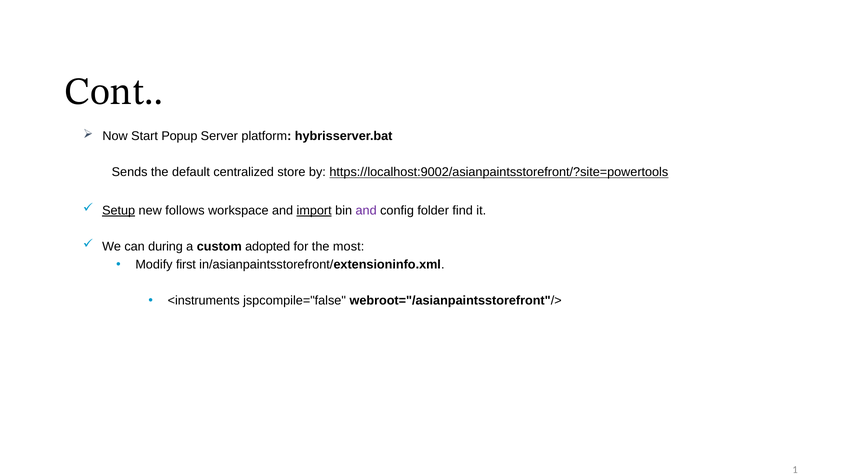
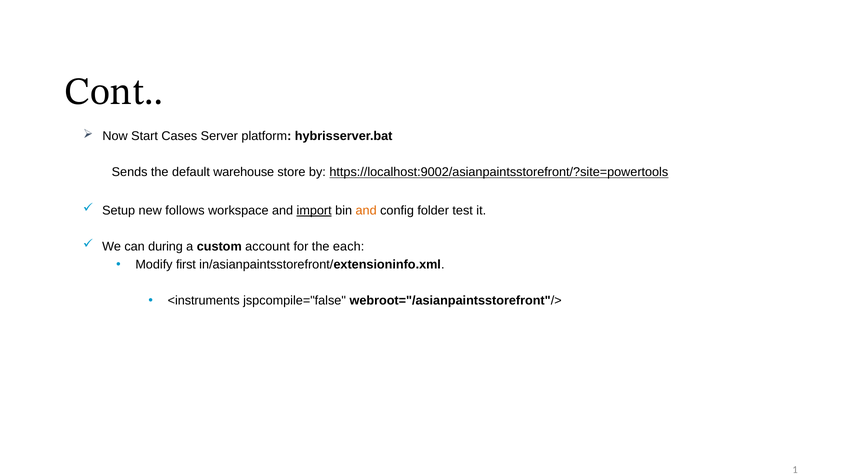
Popup: Popup -> Cases (179, 136)
centralized: centralized -> warehouse (244, 172)
Setup underline: present -> none (119, 211)
and colour: purple -> orange (366, 211)
find: find -> test (463, 211)
adopted: adopted -> account (268, 247)
most: most -> each (349, 247)
